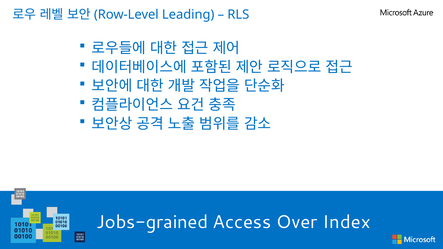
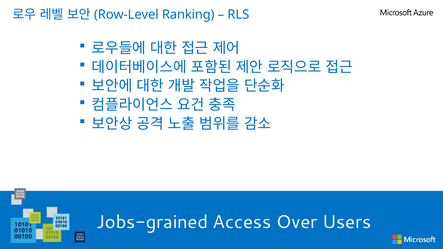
Leading: Leading -> Ranking (188, 15)
Index: Index -> Users (347, 222)
